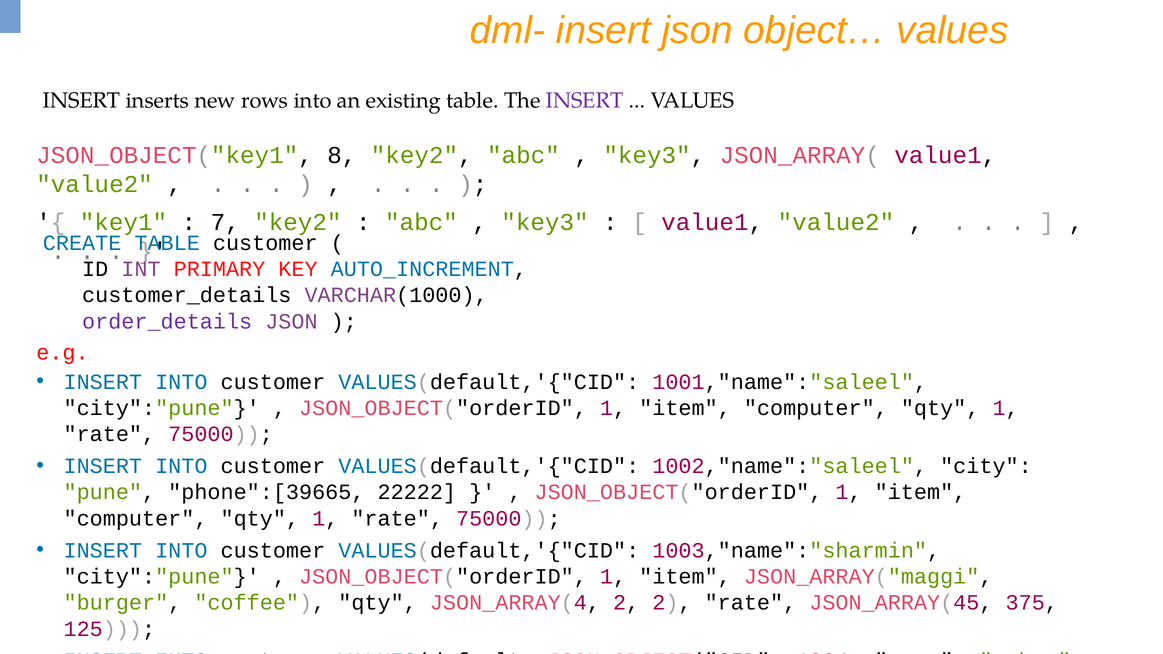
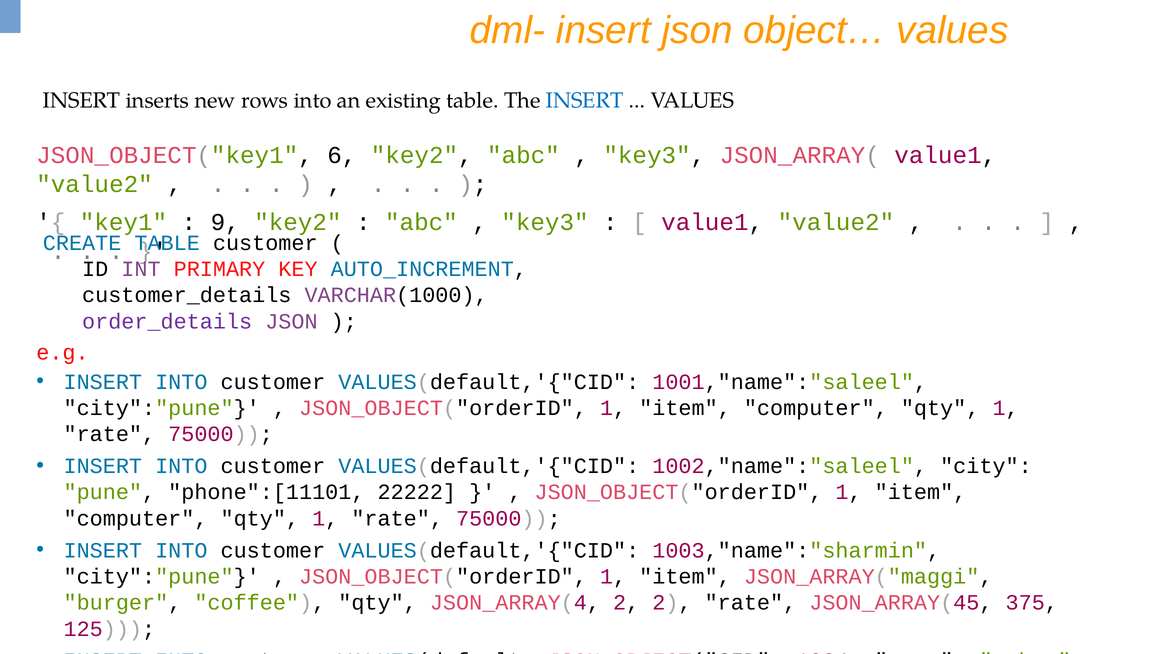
INSERT colour: purple -> blue (585, 100)
8: 8 -> 6 (342, 155)
7: 7 -> 9 (225, 222)
phone":[39665: phone":[39665 -> phone":[11101 (266, 492)
